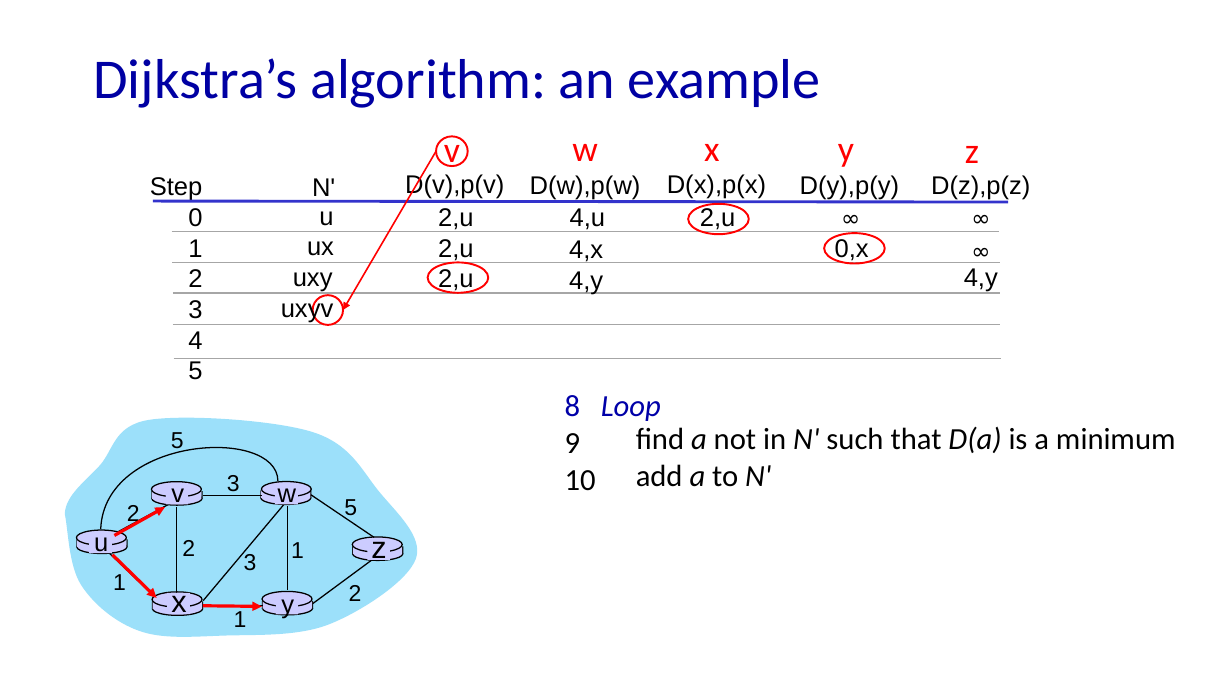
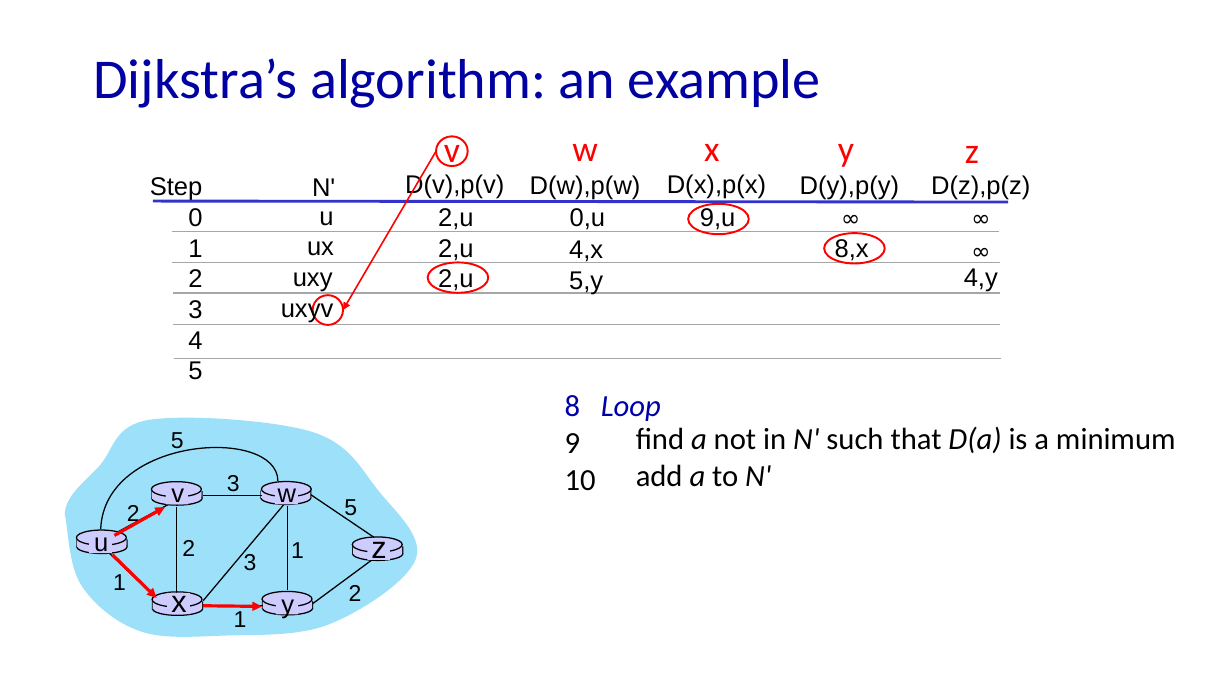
4,u: 4,u -> 0,u (587, 218)
2,u: 2,u -> 9,u (718, 218)
0,x: 0,x -> 8,x (852, 249)
4,y: 4,y -> 5,y (586, 281)
